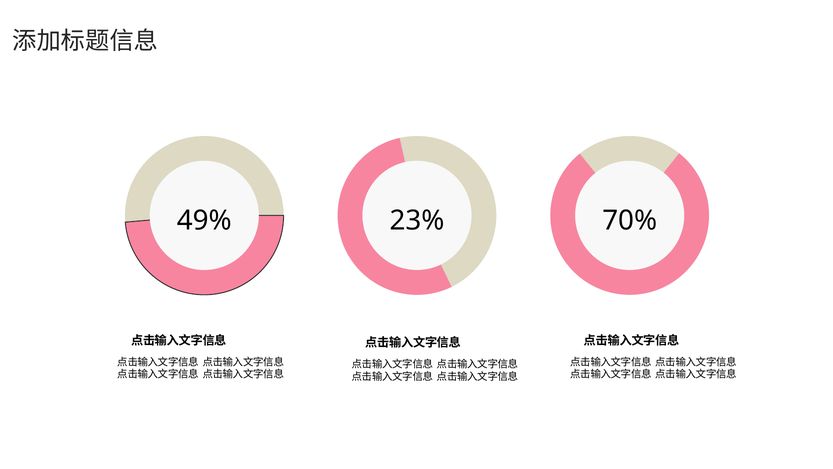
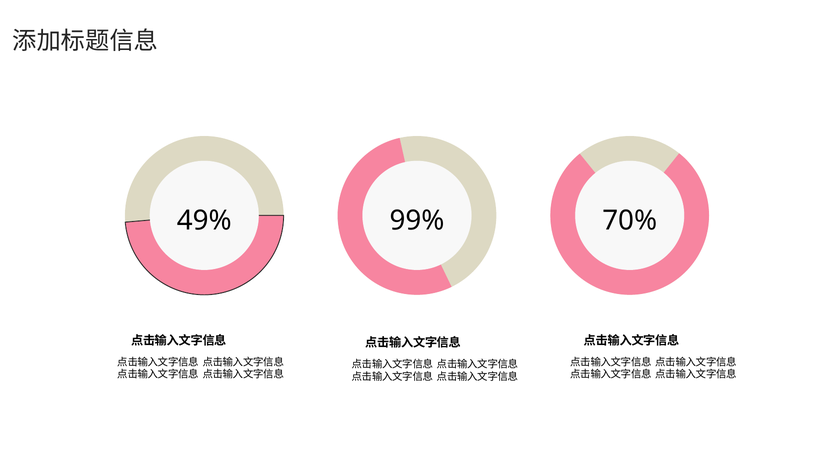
23%: 23% -> 99% (417, 220)
